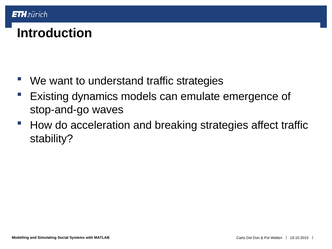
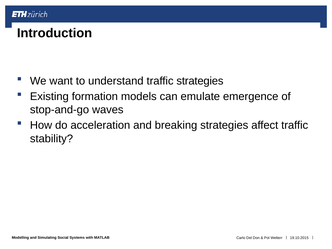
dynamics: dynamics -> formation (95, 96)
